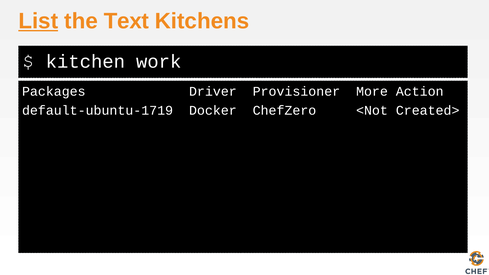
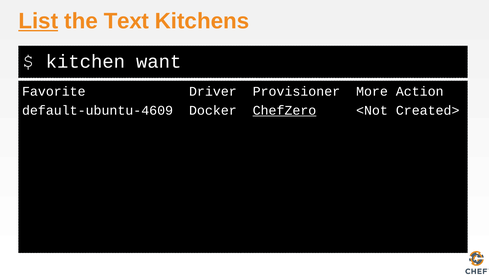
work: work -> want (159, 62)
Packages: Packages -> Favorite (54, 91)
default-ubuntu-1719: default-ubuntu-1719 -> default-ubuntu-4609 (98, 110)
ChefZero underline: none -> present (284, 110)
